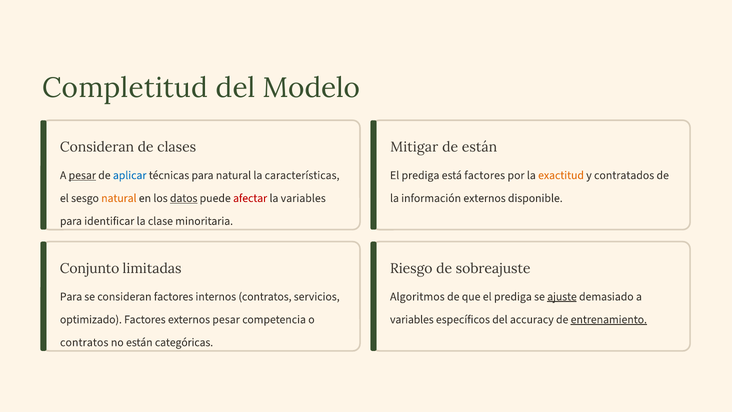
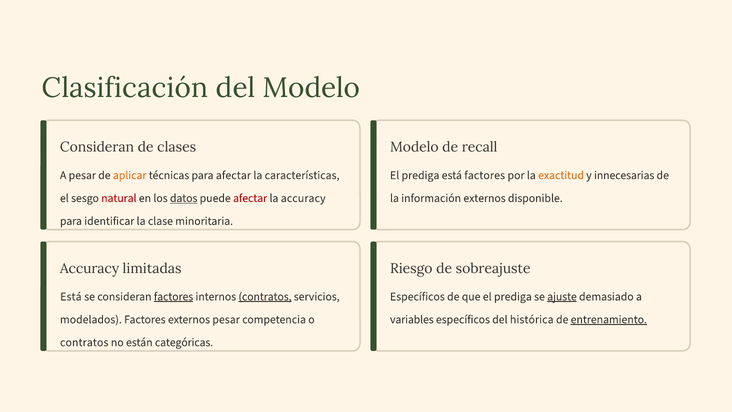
Completitud: Completitud -> Clasificación (125, 88)
Mitigar: Mitigar -> Modelo (414, 147)
de están: están -> recall (480, 147)
pesar underline: present -> none (82, 175)
aplicar colour: blue -> orange (130, 175)
para natural: natural -> afectar (233, 175)
contratados: contratados -> innecesarias (624, 175)
natural colour: orange -> red (119, 198)
la variables: variables -> accuracy (303, 198)
Conjunto: Conjunto -> Accuracy (90, 268)
Para: Para -> Está (71, 296)
factores underline: none -> present (174, 296)
contratos underline: none -> present (265, 296)
Algoritmos: Algoritmos -> Específicos (417, 296)
optimizado: optimizado -> modelados (91, 319)
accuracy: accuracy -> histórica (532, 319)
